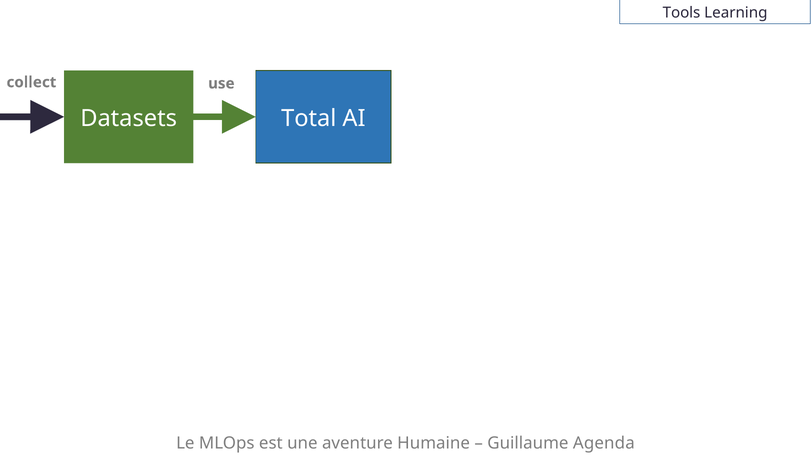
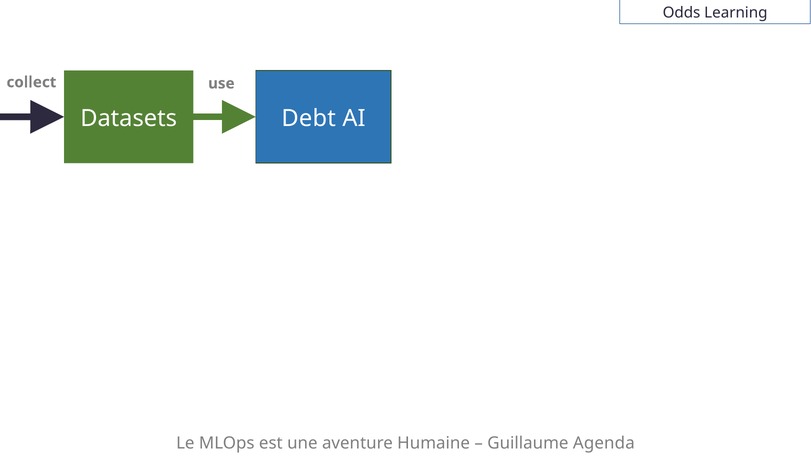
Tools: Tools -> Odds (682, 13)
Total: Total -> Debt (309, 119)
